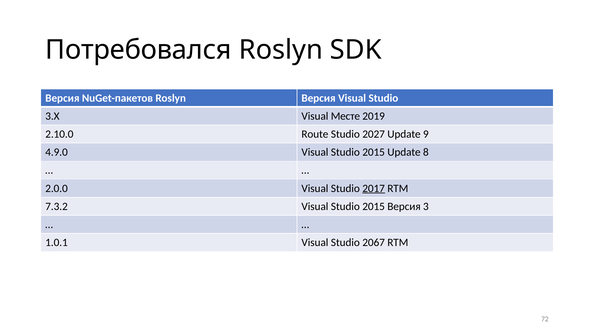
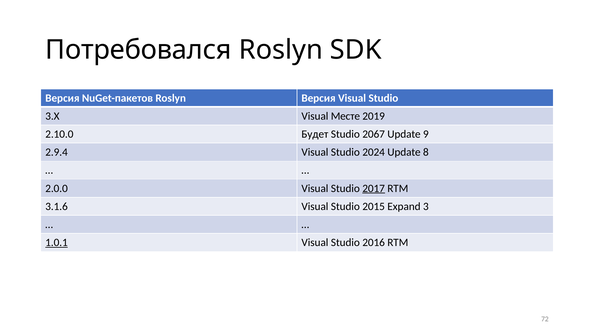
Route: Route -> Будет (315, 134)
2027: 2027 -> 2067 (374, 134)
4.9.0: 4.9.0 -> 2.9.4 (57, 152)
2015: 2015 -> 2024 (374, 152)
7.3.2: 7.3.2 -> 3.1.6 (57, 206)
2015 Версия: Версия -> Expand (404, 206)
1.0.1 underline: none -> present (57, 243)
2067: 2067 -> 2016 (374, 243)
